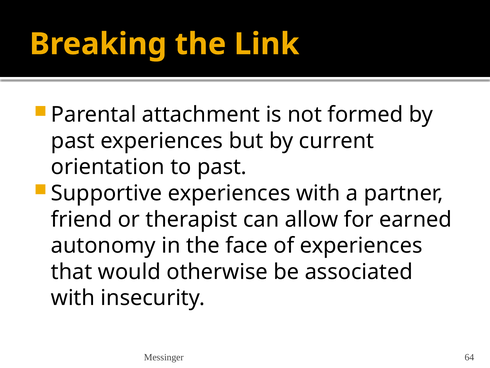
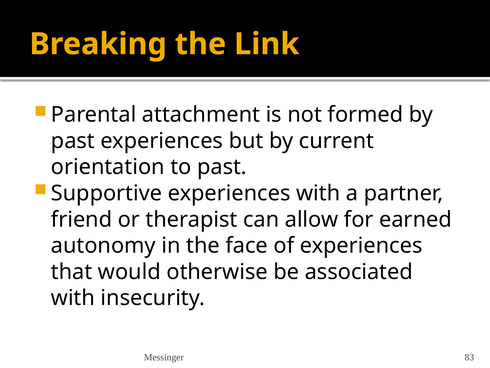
64: 64 -> 83 (469, 357)
